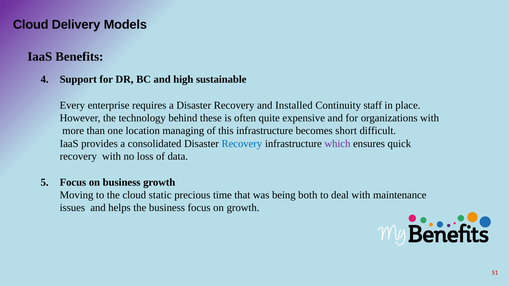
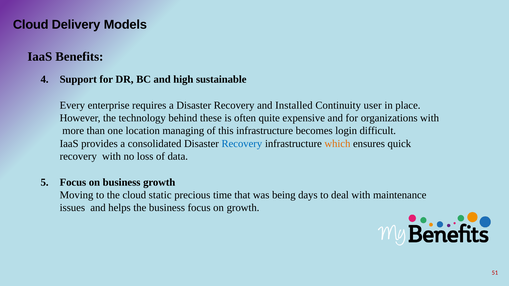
staff: staff -> user (373, 105)
short: short -> login (346, 131)
which colour: purple -> orange (337, 144)
both: both -> days (308, 195)
